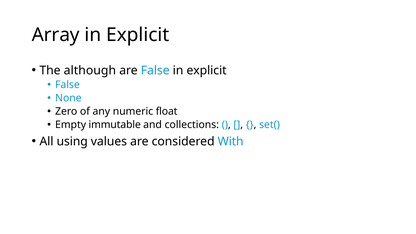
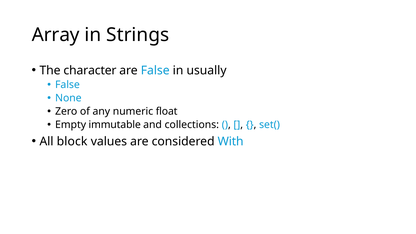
Explicit: Explicit -> Strings (138, 35)
although: although -> character (90, 70)
False in explicit: explicit -> usually (207, 70)
using: using -> block (72, 141)
